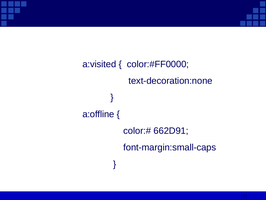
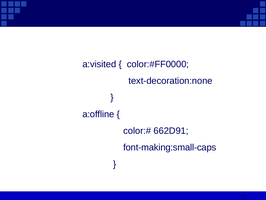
font-margin:small-caps: font-margin:small-caps -> font-making:small-caps (170, 147)
